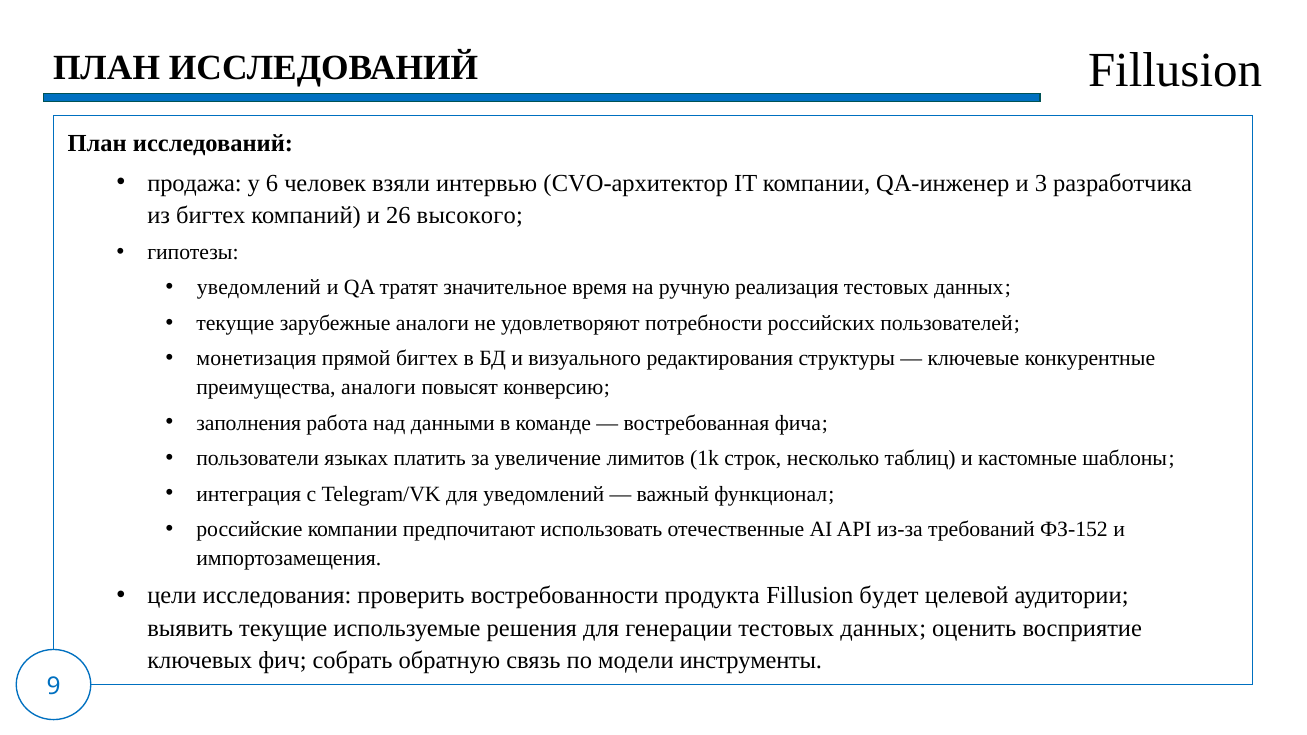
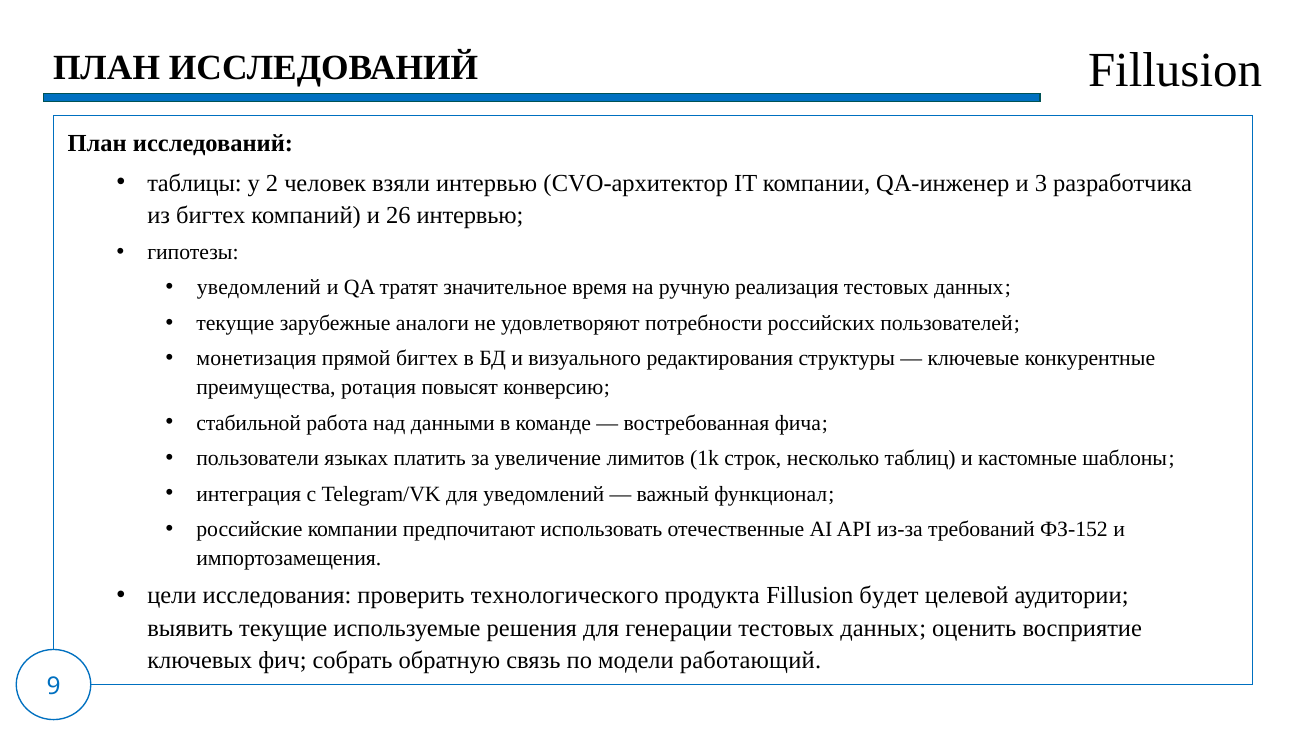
продажа: продажа -> таблицы (194, 183)
6: 6 -> 2 (272, 183)
26 высокого: высокого -> интервью (470, 215)
преимущества аналоги: аналоги -> ротация (379, 388)
заполнения: заполнения -> стабильной (249, 423)
востребованности: востребованности -> технологического (565, 596)
инструменты: инструменты -> работающий (751, 661)
